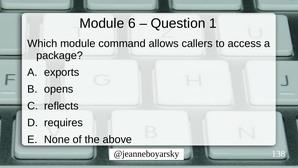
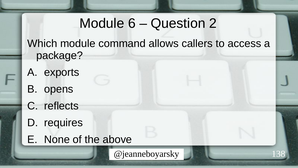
1: 1 -> 2 (213, 23)
